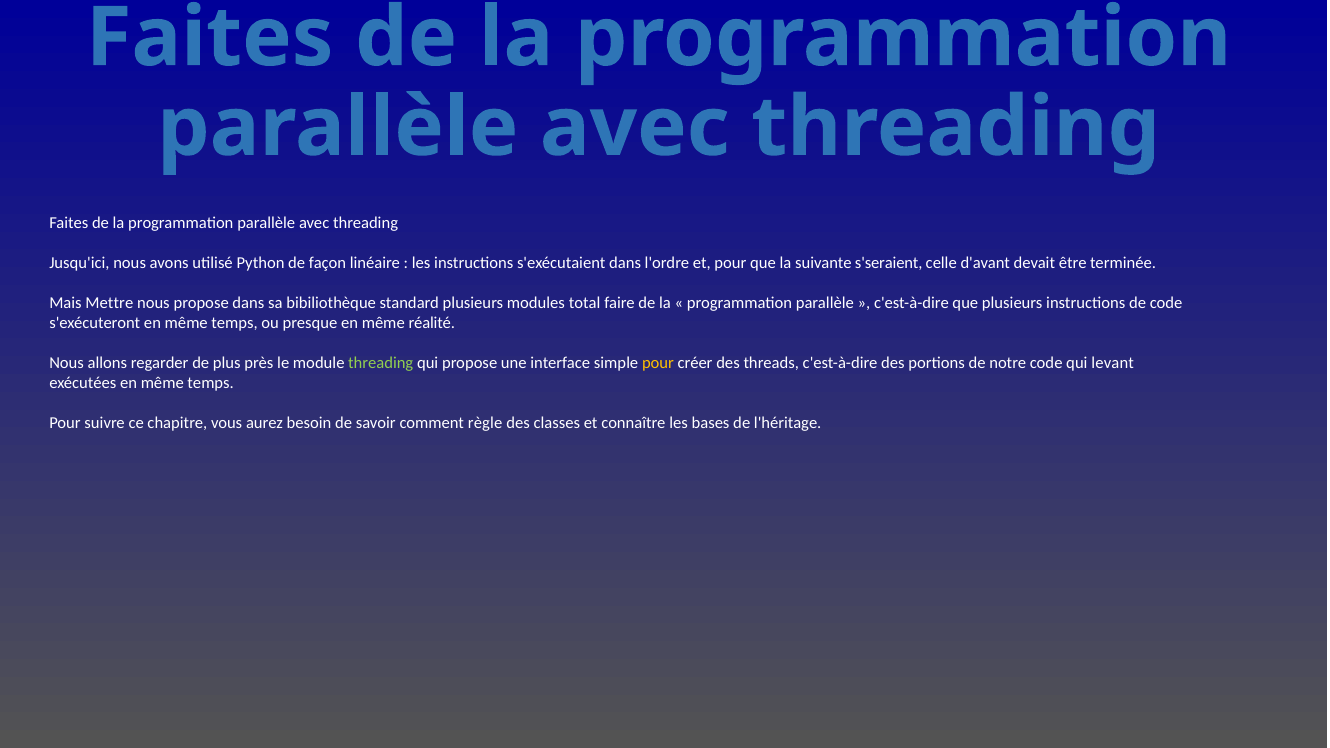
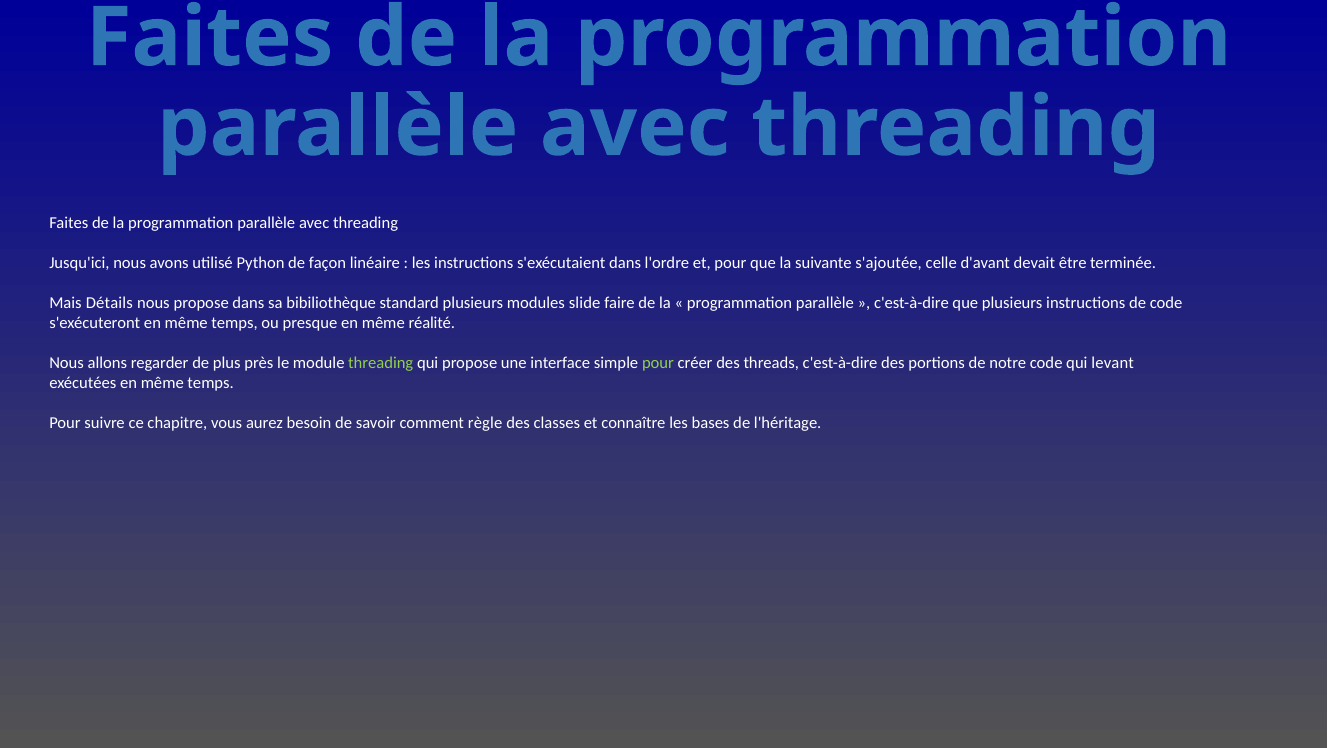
s'seraient: s'seraient -> s'ajoutée (889, 263)
Mettre: Mettre -> Détails (109, 303)
total: total -> slide (585, 303)
pour colour: yellow -> light green (658, 363)
